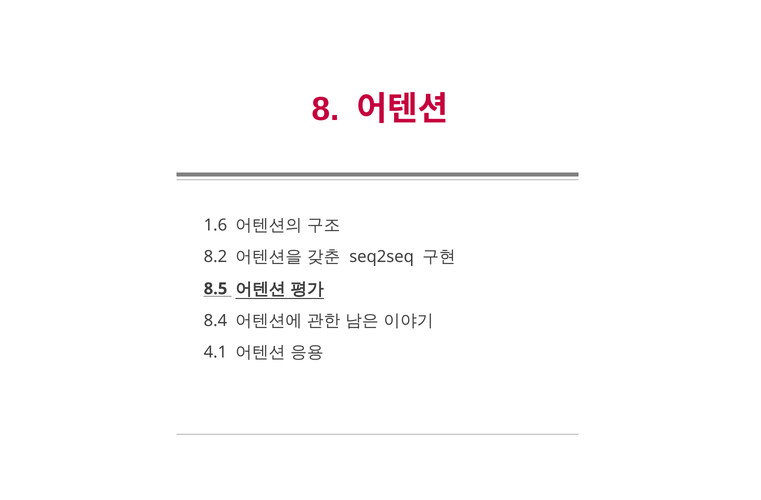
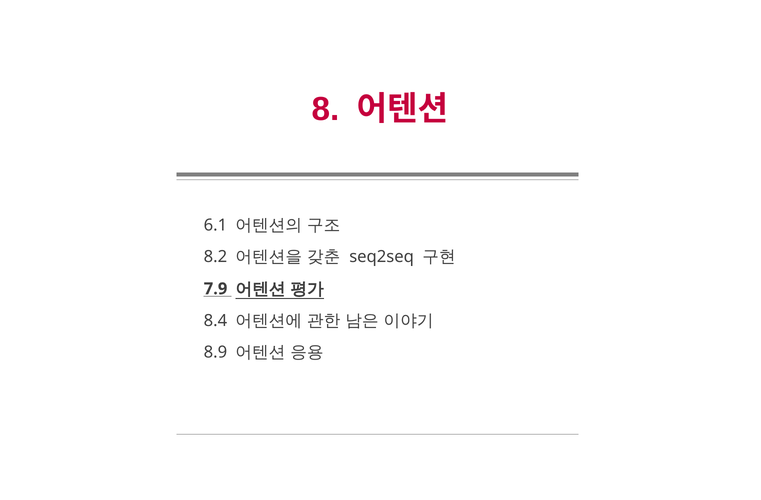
1.6: 1.6 -> 6.1 (215, 225)
8.5: 8.5 -> 7.9 (216, 289)
4.1: 4.1 -> 8.9 (215, 352)
